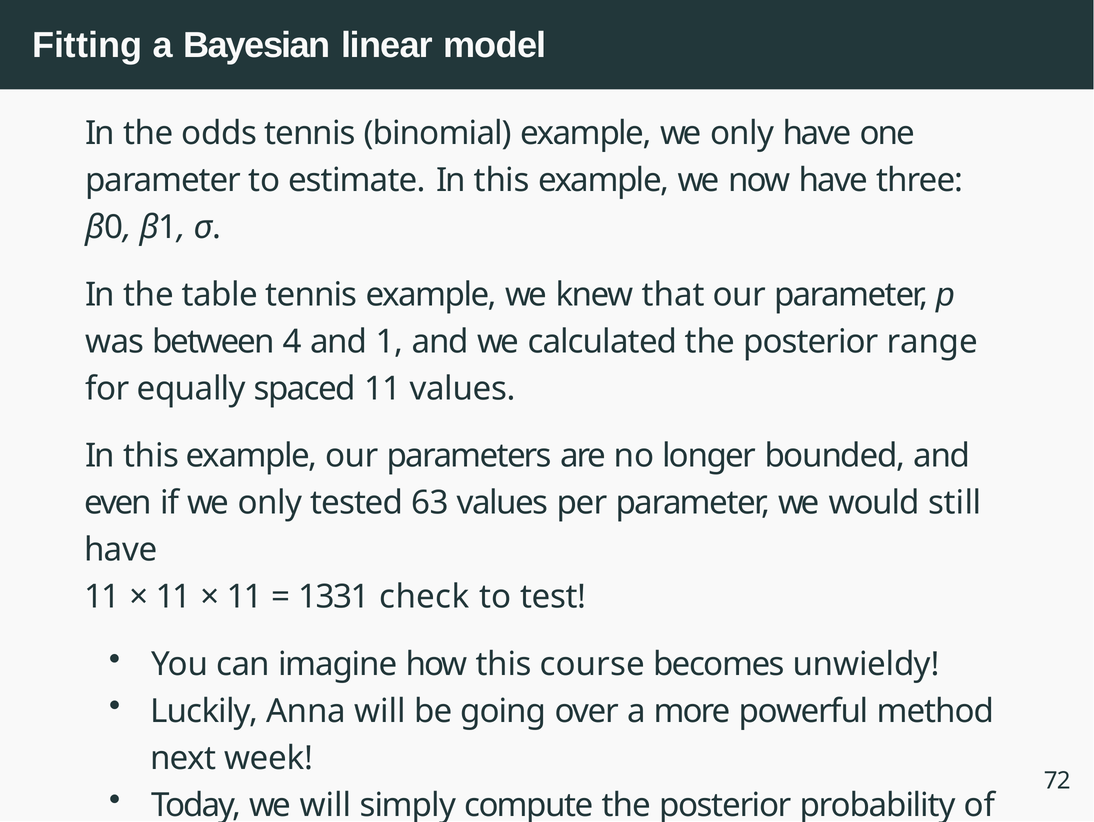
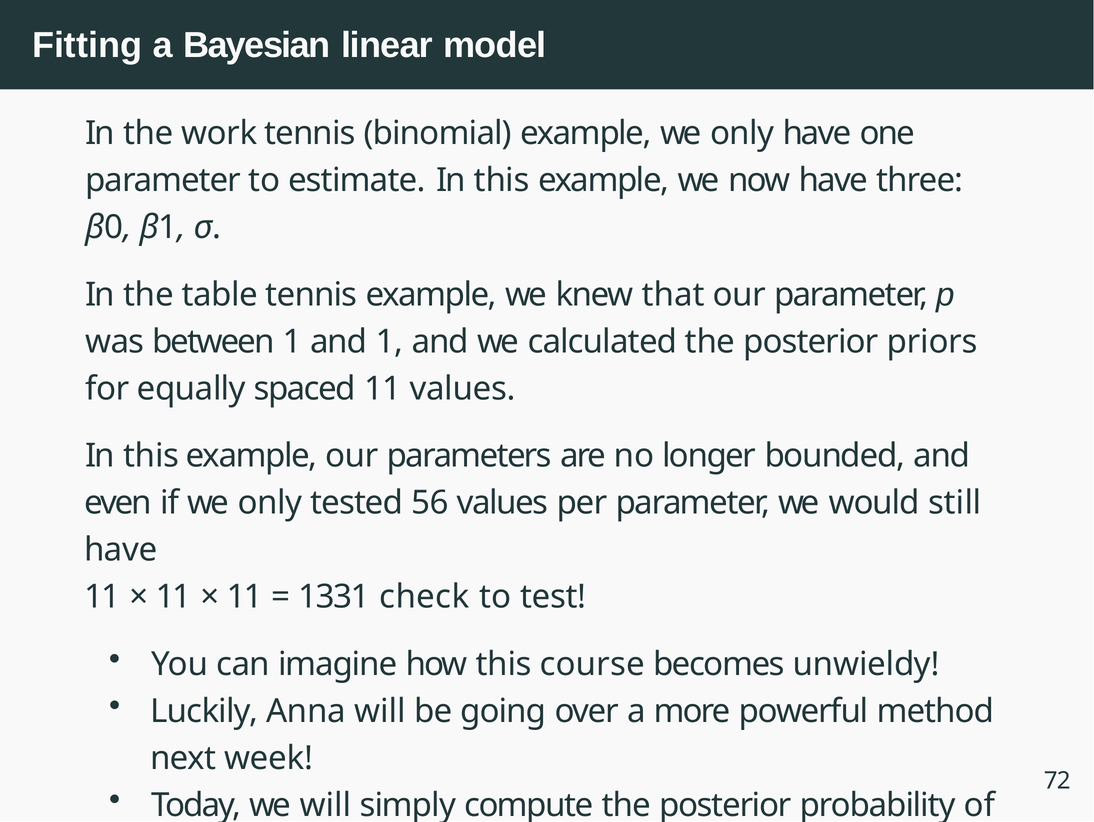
odds: odds -> work (219, 133)
between 4: 4 -> 1 (292, 341)
range: range -> priors (932, 341)
63: 63 -> 56 (430, 502)
